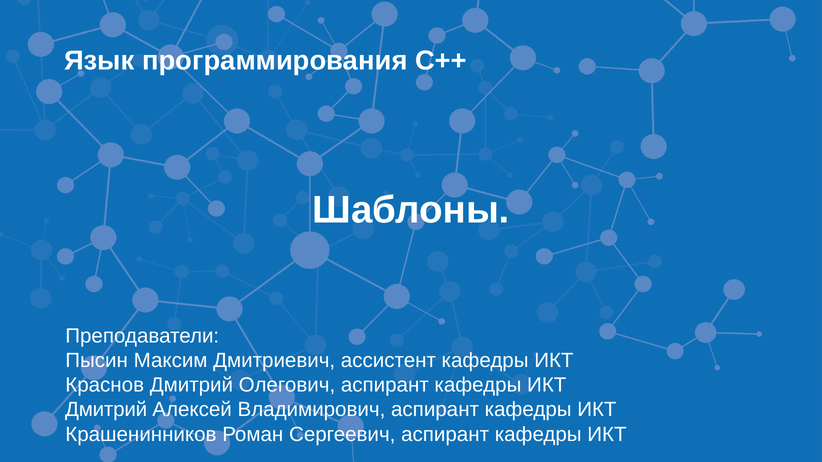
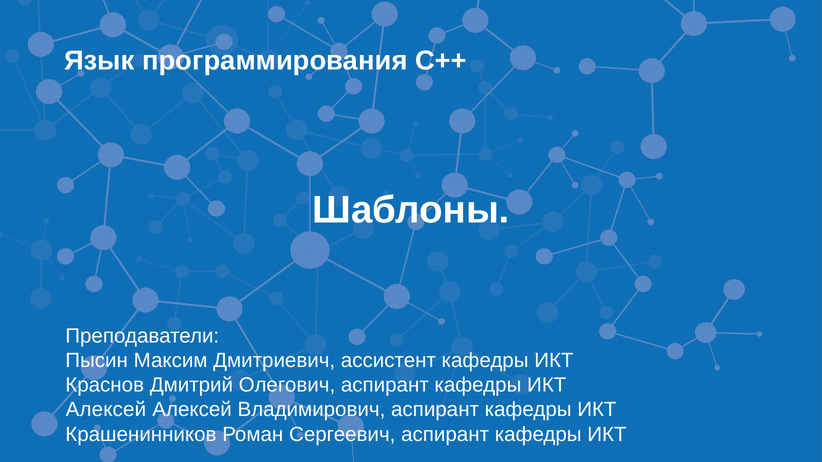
Дмитрий: Дмитрий -> Алексей (106, 410)
